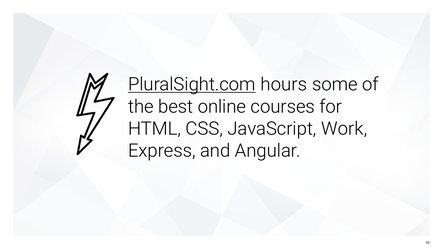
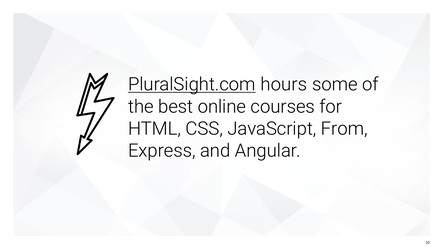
Work: Work -> From (344, 129)
